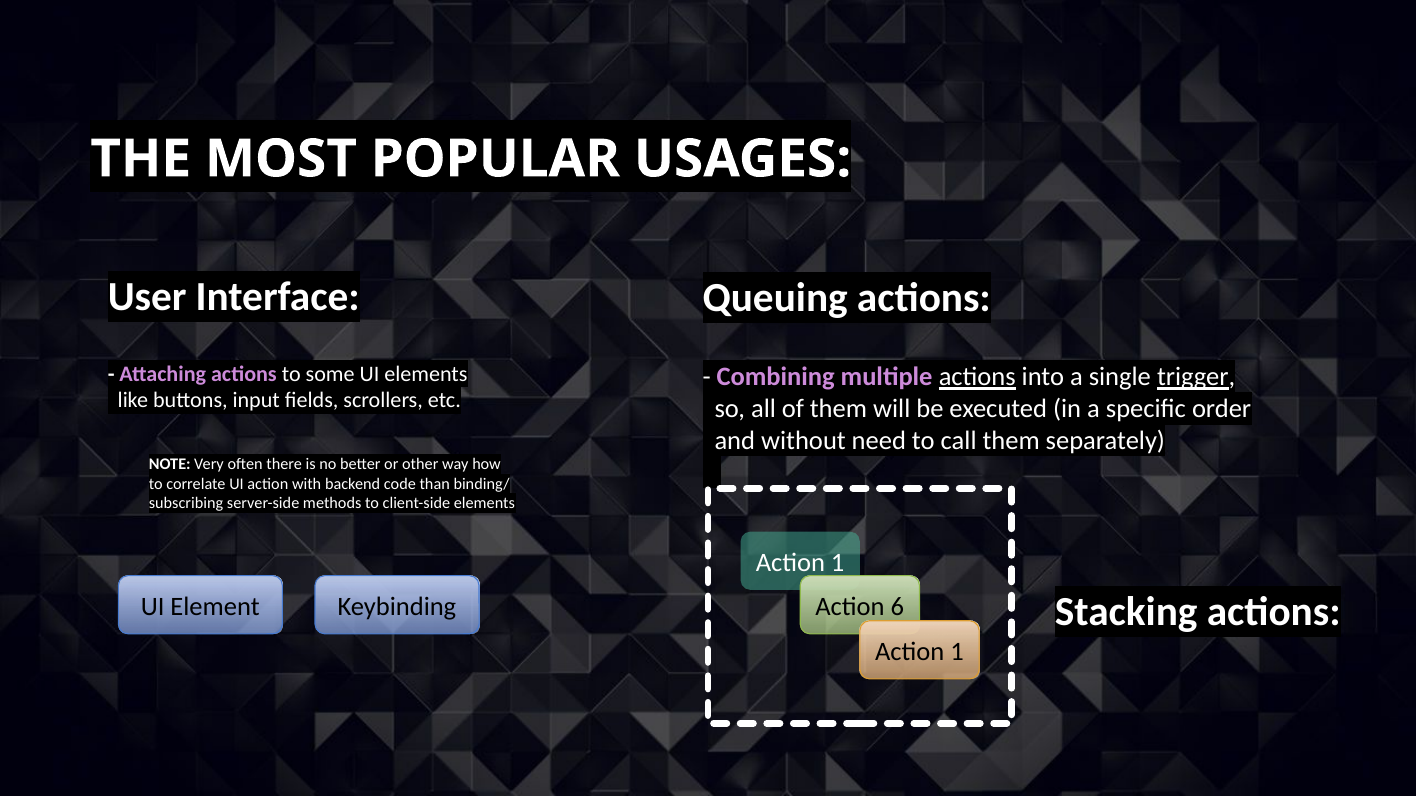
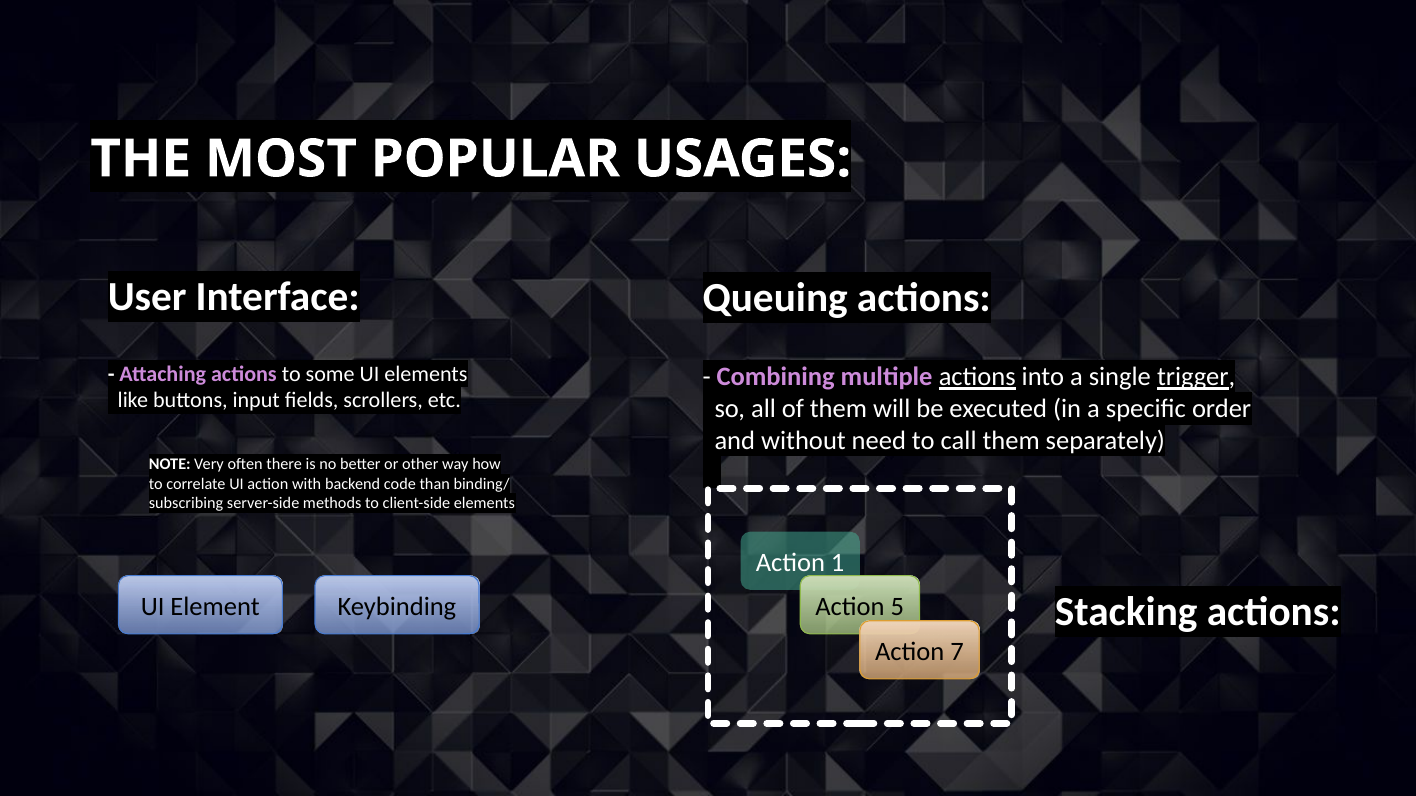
6: 6 -> 5 (897, 607)
1: 1 -> 7 (957, 652)
